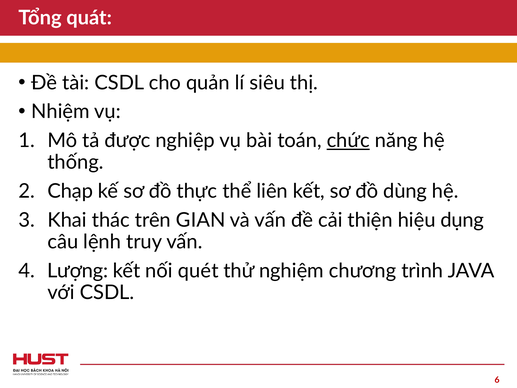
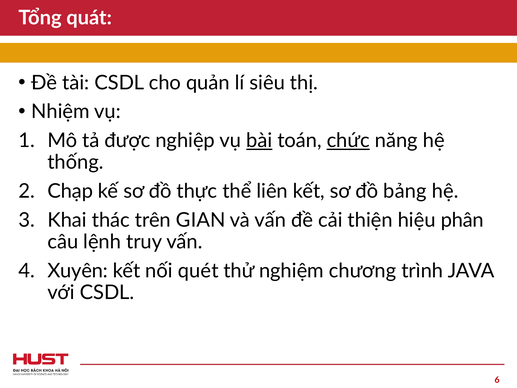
bài underline: none -> present (259, 141)
dùng: dùng -> bảng (405, 191)
dụng: dụng -> phân (462, 220)
Lượng: Lượng -> Xuyên (78, 271)
